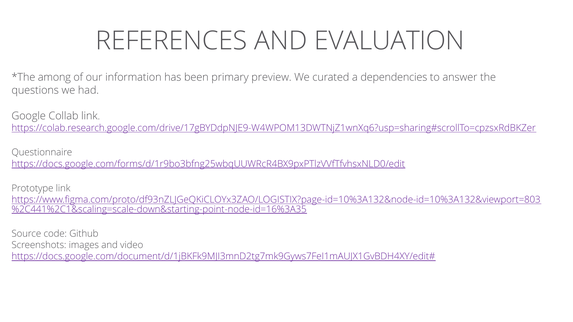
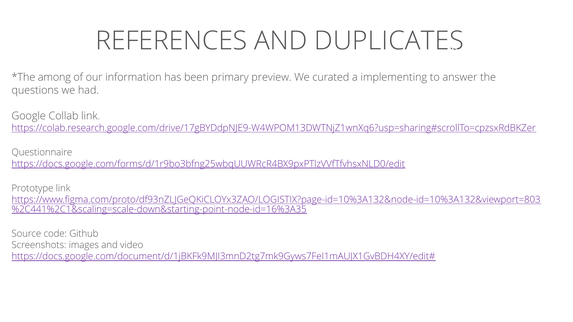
EVALUATION: EVALUATION -> DUPLICATES (389, 41)
dependencies: dependencies -> implementing (394, 77)
